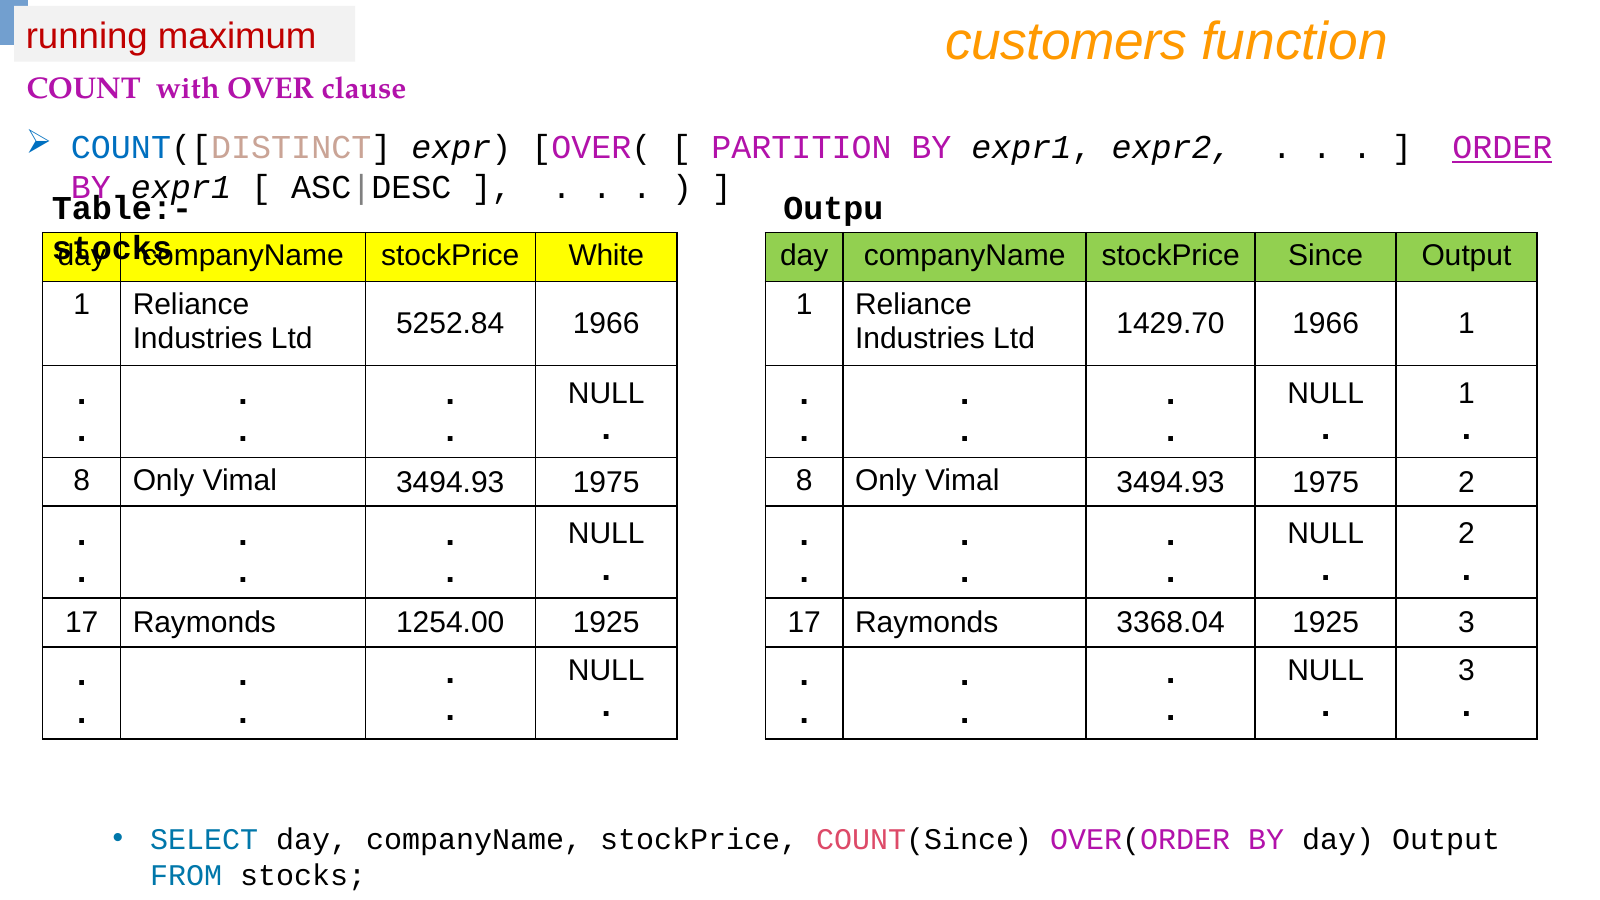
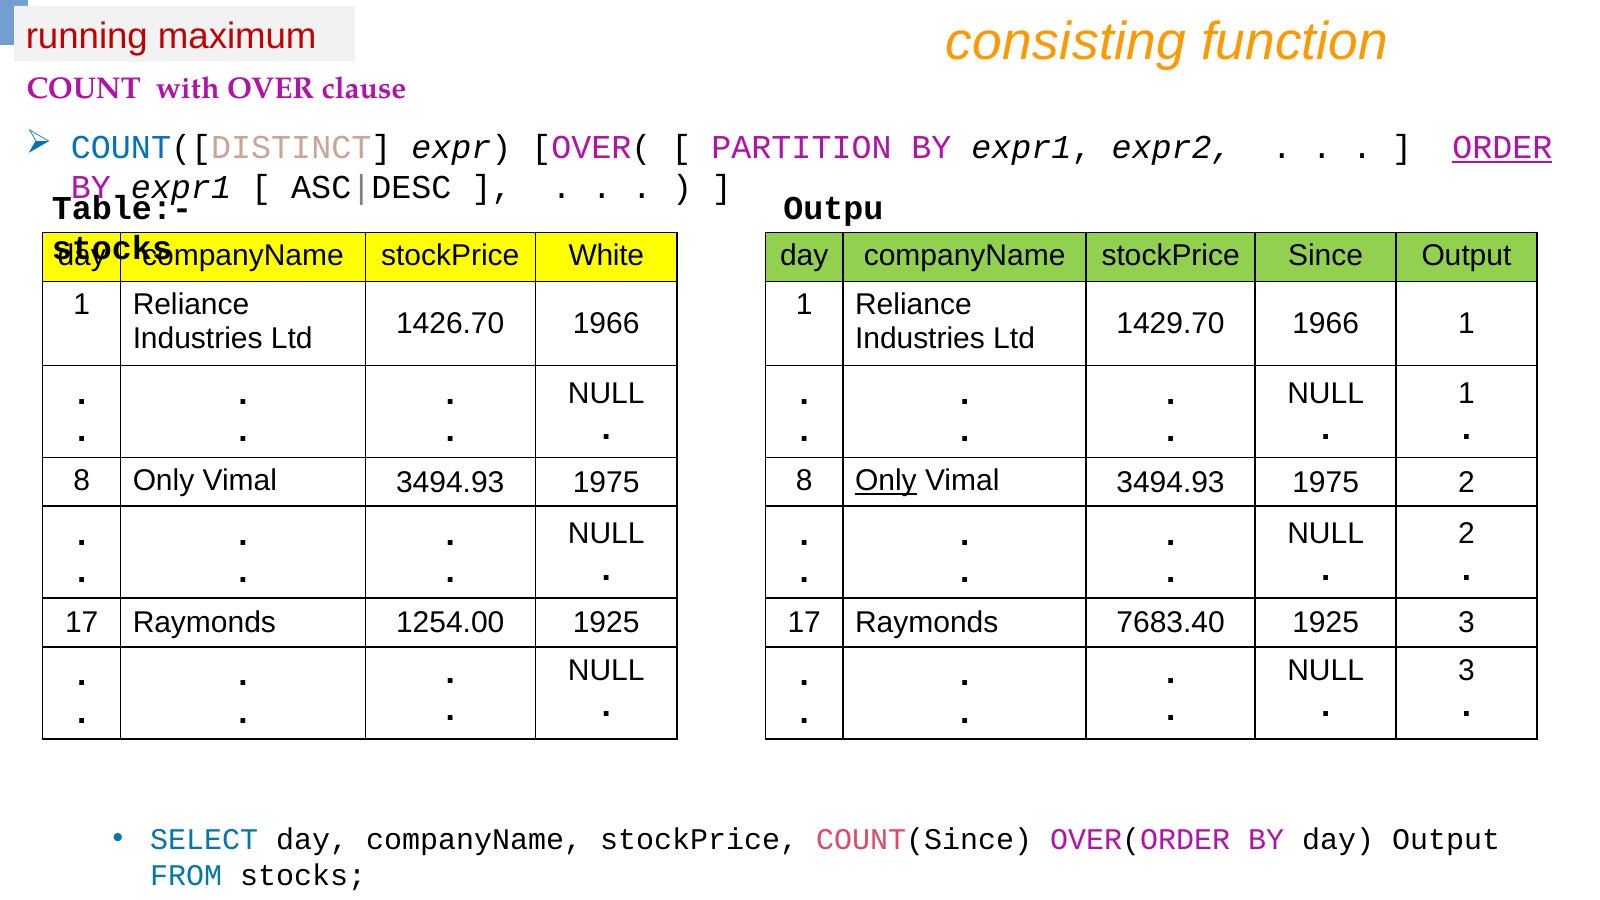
customers: customers -> consisting (1066, 42)
5252.84: 5252.84 -> 1426.70 (450, 324)
Only underline: none -> present (886, 481)
3368.04: 3368.04 -> 7683.40 (1171, 623)
